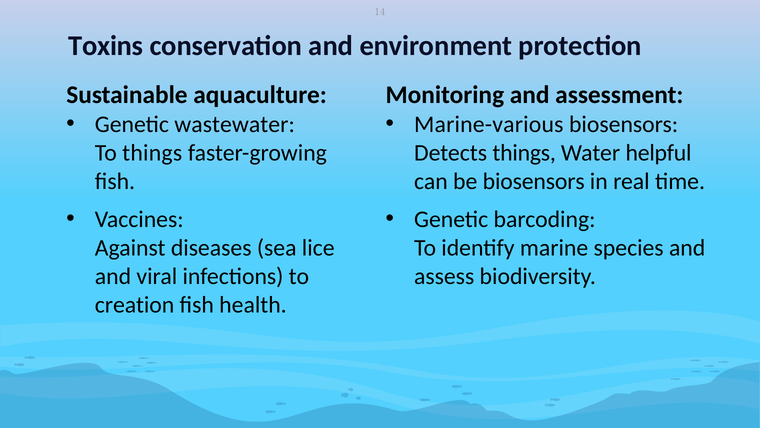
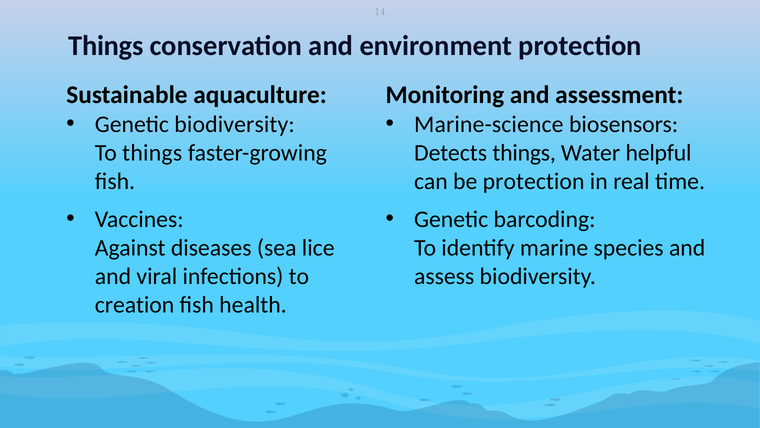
Toxins: Toxins -> Things (106, 46)
Genetic wastewater: wastewater -> biodiversity (235, 124)
Marine-various: Marine-various -> Marine-science (489, 124)
be biosensors: biosensors -> protection (534, 181)
